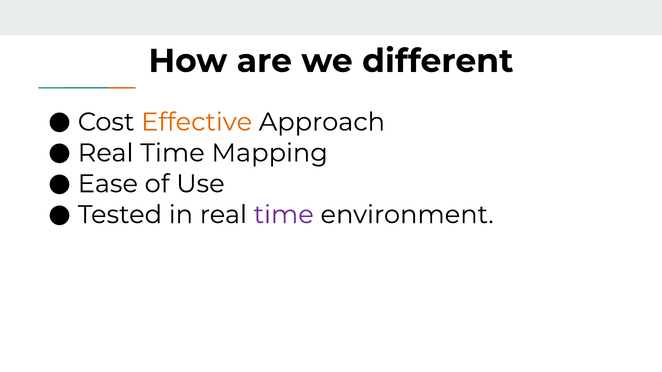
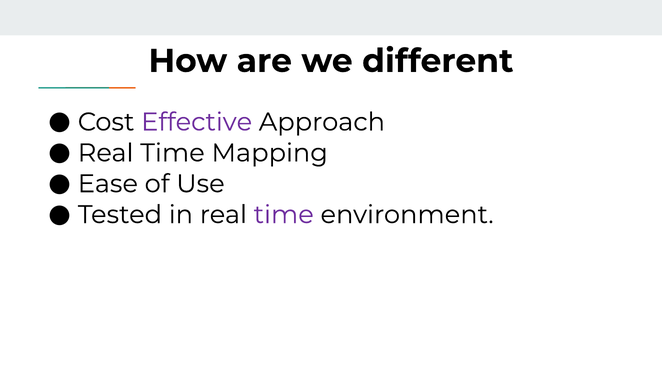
Effective colour: orange -> purple (197, 122)
